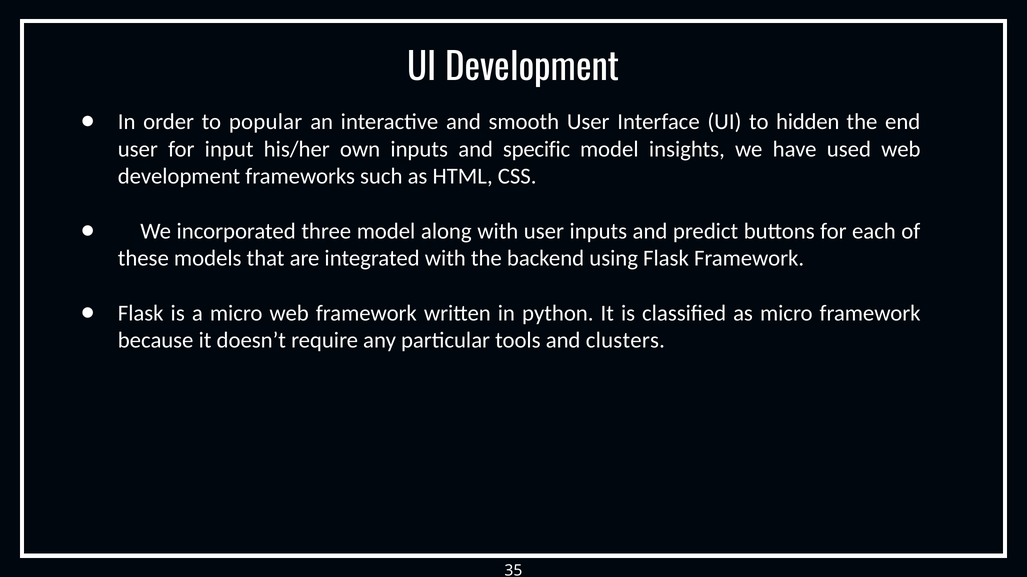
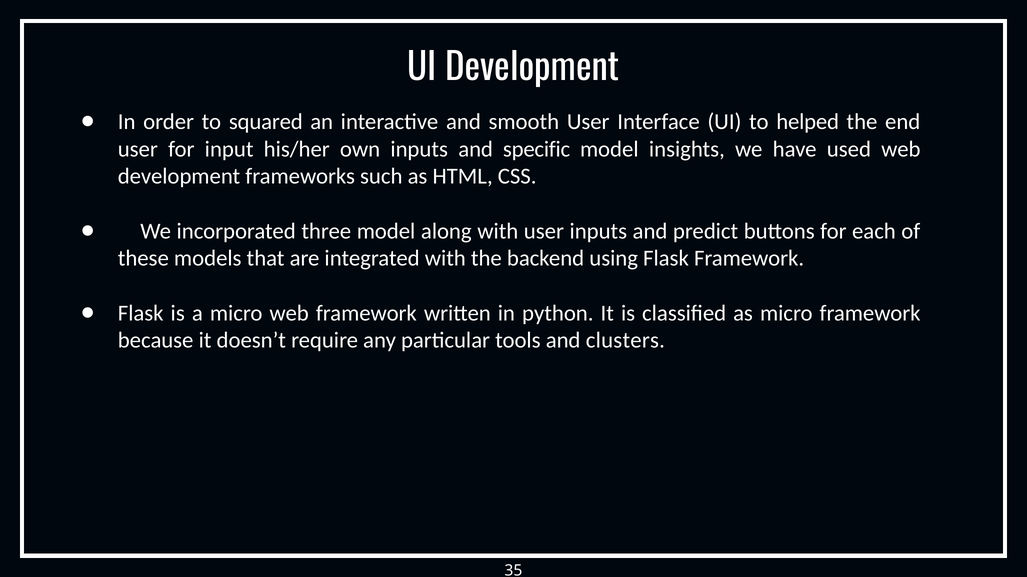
popular: popular -> squared (266, 122)
hidden: hidden -> helped (808, 122)
